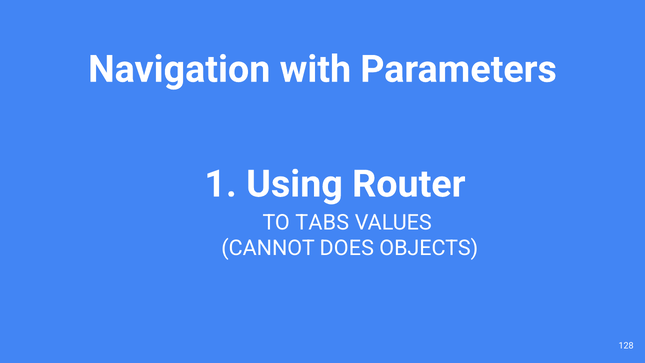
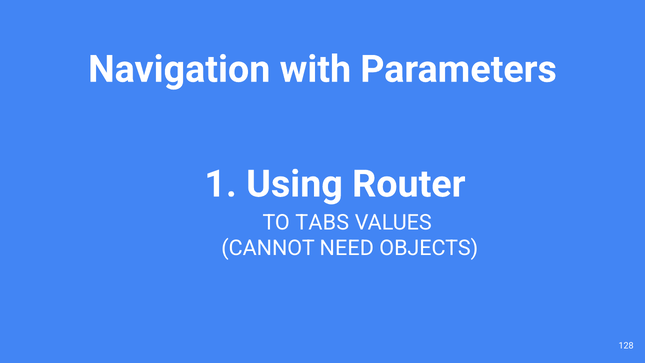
DOES: DOES -> NEED (347, 248)
